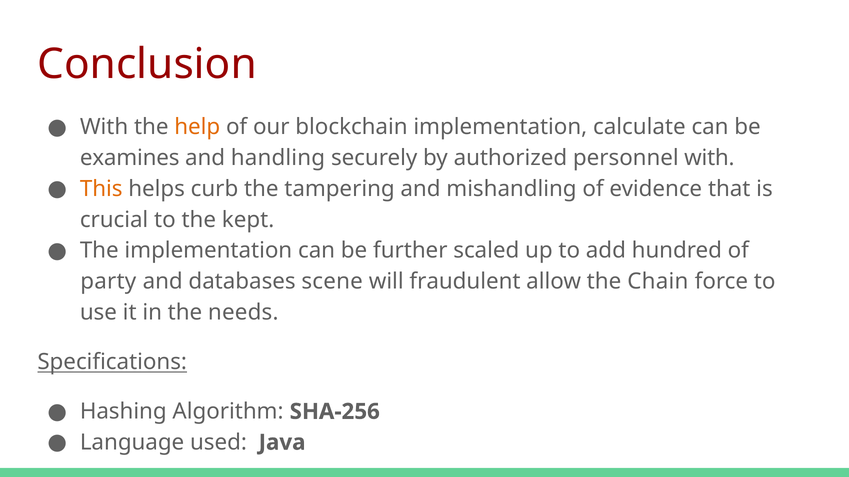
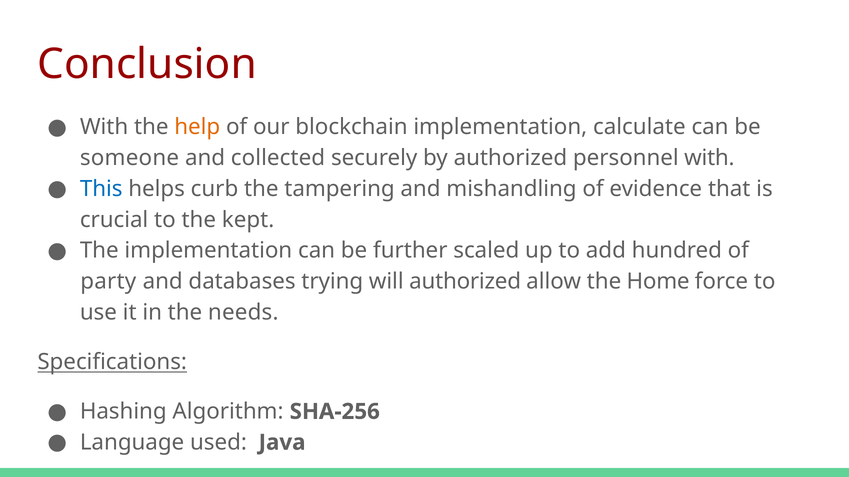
examines: examines -> someone (129, 158)
handling: handling -> collected (278, 158)
This colour: orange -> blue (101, 189)
scene: scene -> trying (332, 282)
will fraudulent: fraudulent -> authorized (465, 282)
Chain: Chain -> Home (658, 282)
